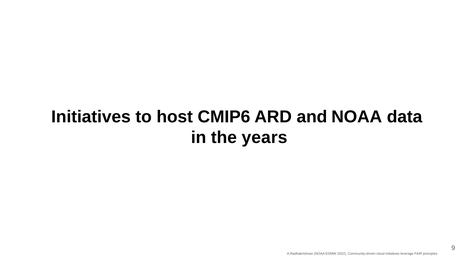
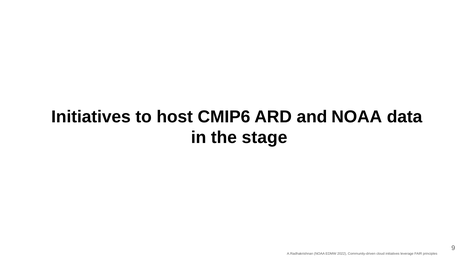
years: years -> stage (265, 137)
